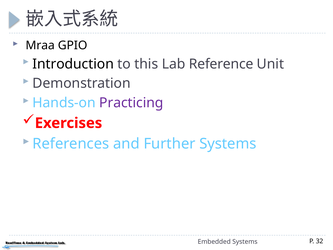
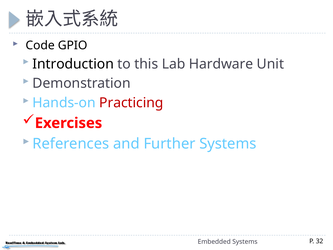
Mraa: Mraa -> Code (40, 45)
Reference: Reference -> Hardware (221, 64)
Practicing colour: purple -> red (131, 103)
